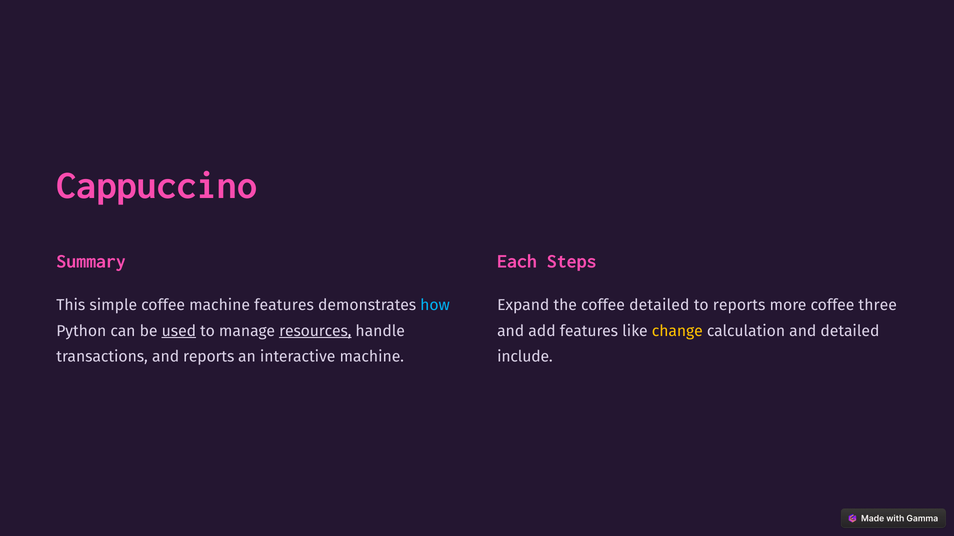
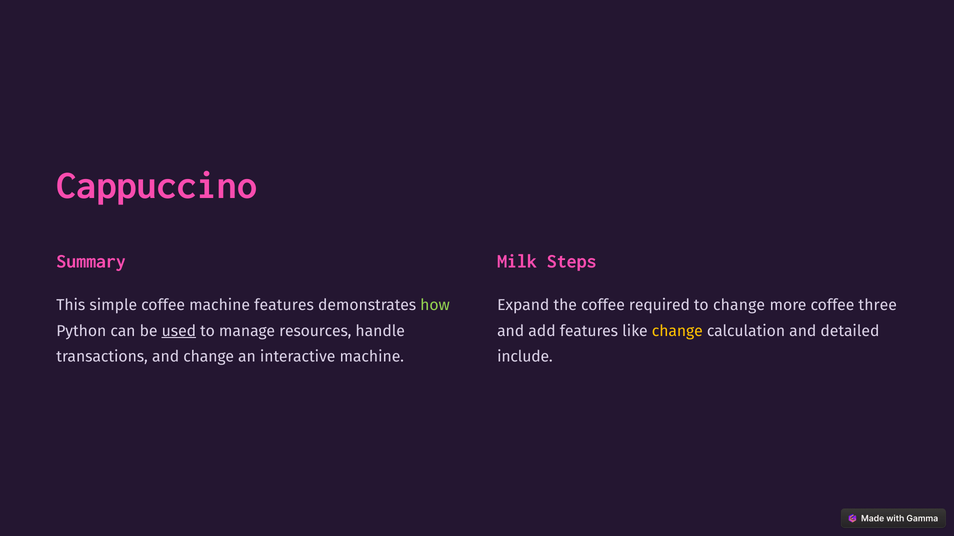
Each: Each -> Milk (517, 261)
how colour: light blue -> light green (435, 306)
coffee detailed: detailed -> required (659, 306)
to reports: reports -> change (739, 306)
resources underline: present -> none (315, 331)
and reports: reports -> change (209, 357)
